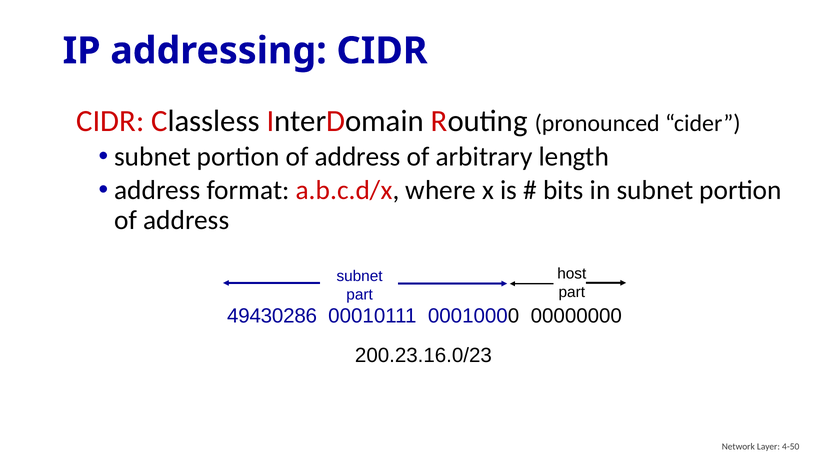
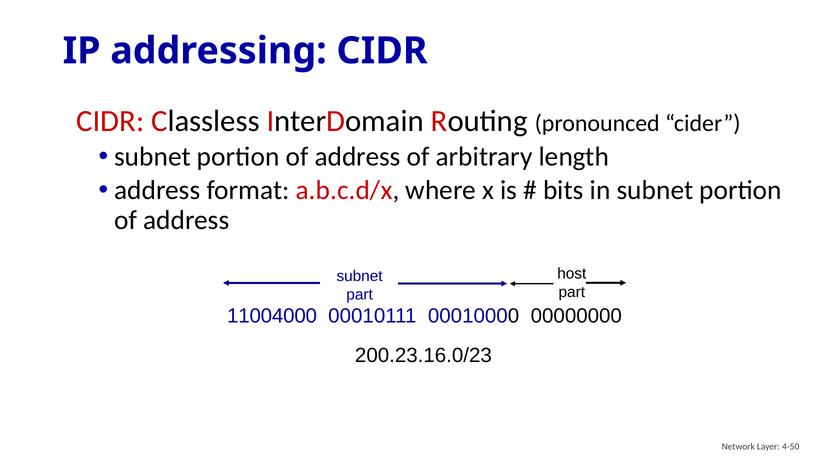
49430286: 49430286 -> 11004000 (272, 316)
